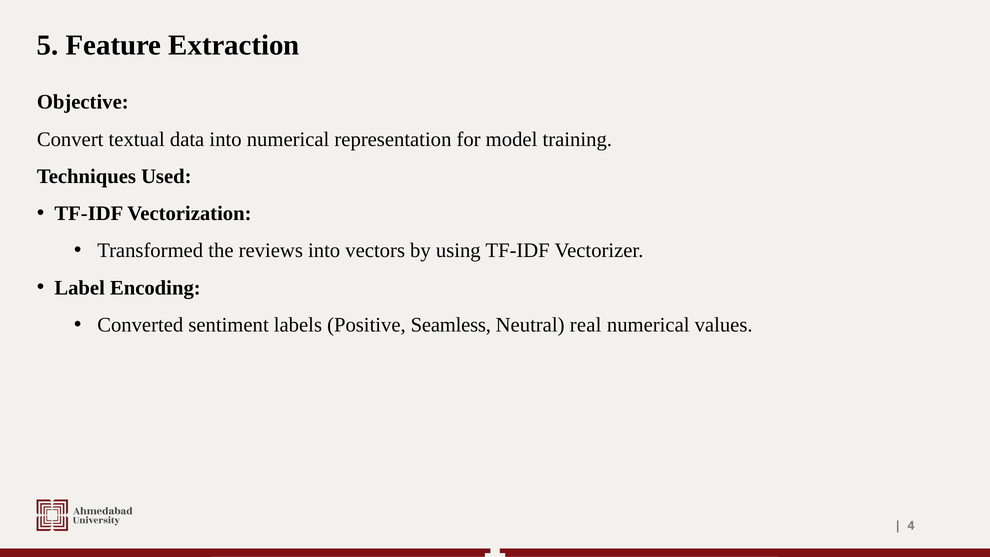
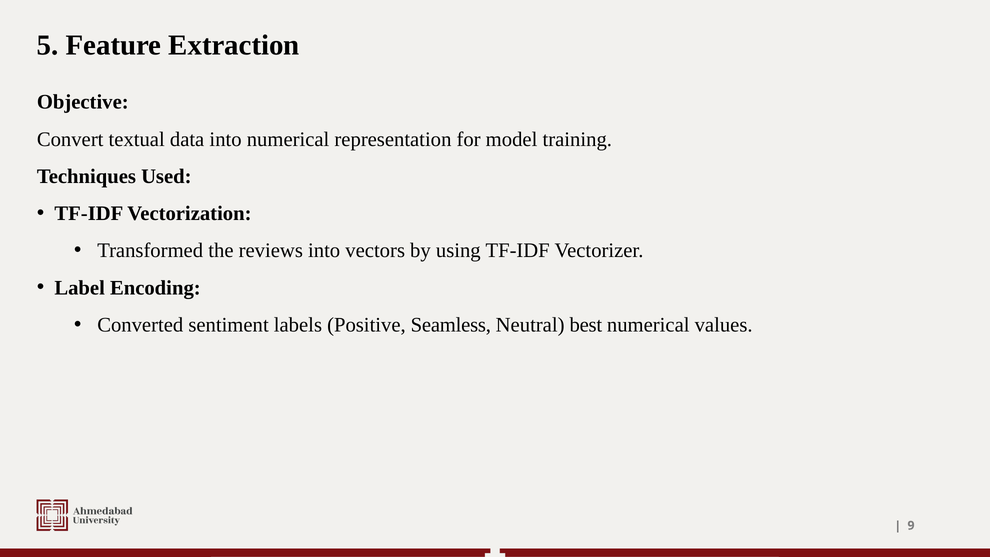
real: real -> best (586, 325)
4: 4 -> 9 (911, 525)
